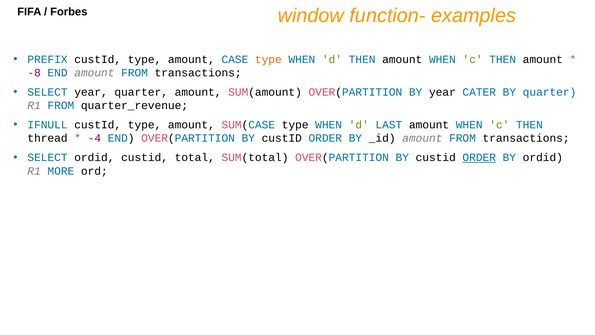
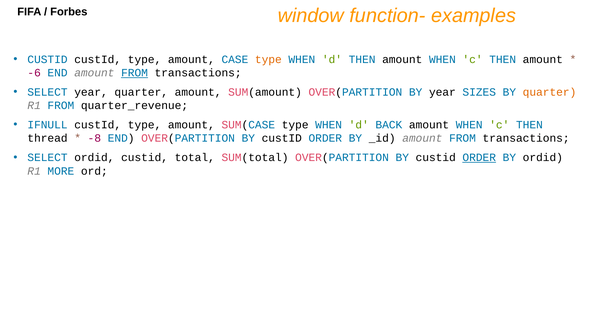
PREFIX: PREFIX -> CUSTID (47, 59)
-8: -8 -> -6 (34, 73)
FROM underline: none -> present (135, 73)
CATER: CATER -> SIZES (479, 92)
quarter colour: blue -> orange (550, 92)
LAST: LAST -> BACK (389, 125)
-4: -4 -> -8 (94, 138)
